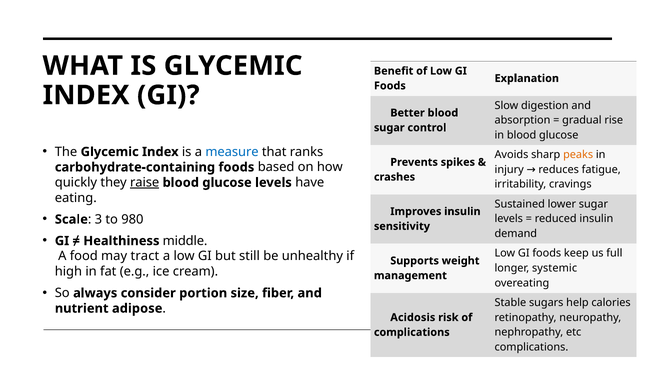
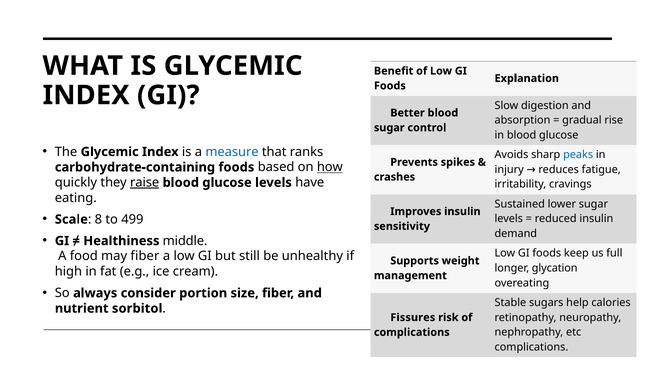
peaks colour: orange -> blue (578, 155)
how underline: none -> present (330, 167)
3: 3 -> 8 (98, 220)
980: 980 -> 499 (132, 220)
may tract: tract -> fiber (145, 257)
systemic: systemic -> glycation (555, 268)
adipose: adipose -> sorbitol (137, 309)
Acidosis: Acidosis -> Fissures (413, 318)
